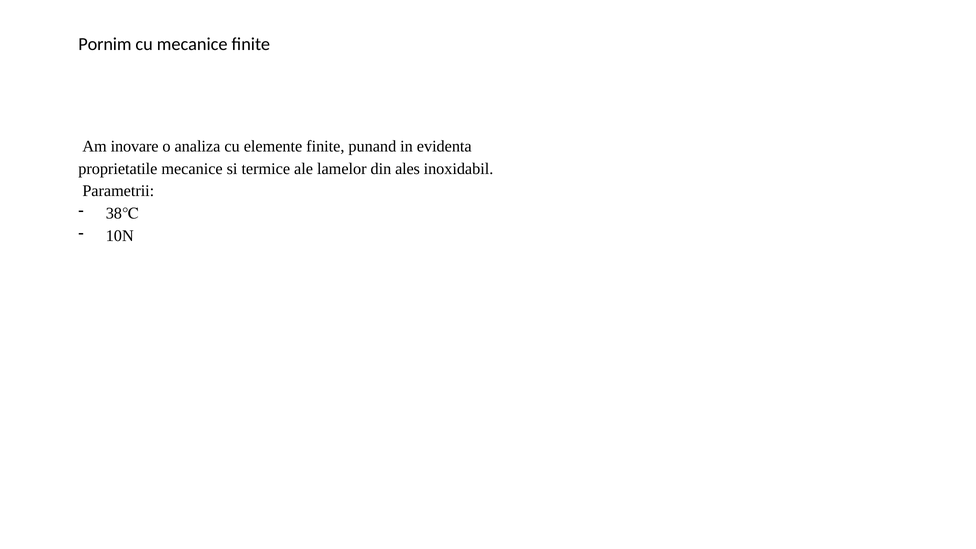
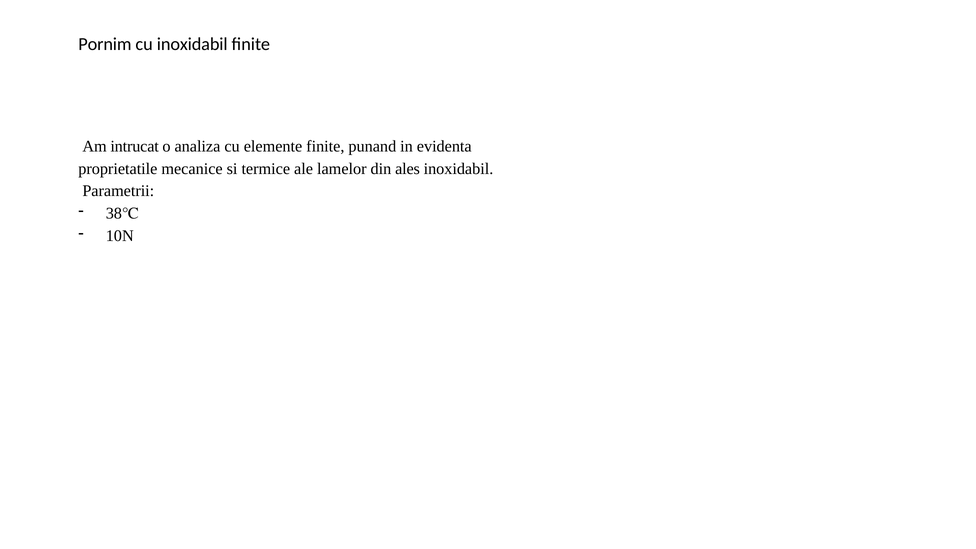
cu mecanice: mecanice -> inoxidabil (192, 44)
inovare: inovare -> intrucat (135, 146)
